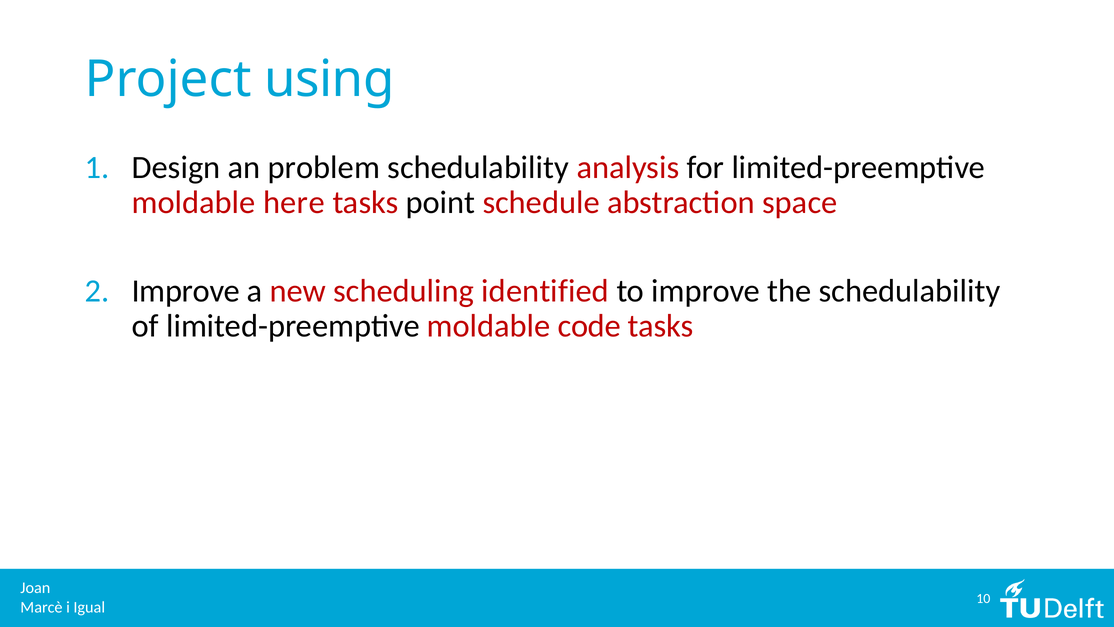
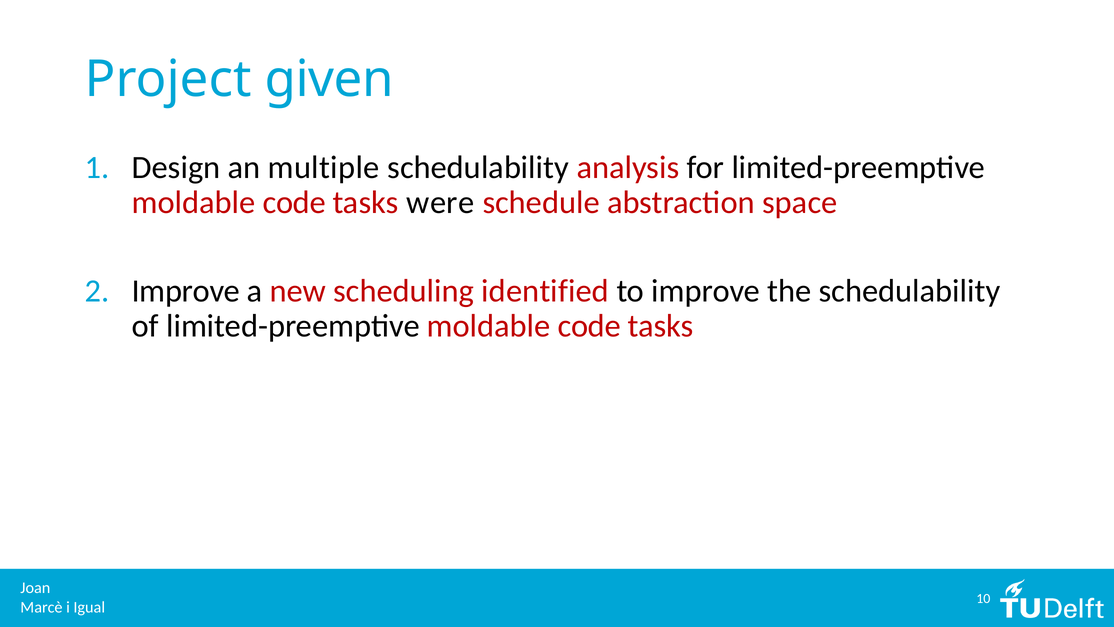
using: using -> given (329, 79)
problem: problem -> multiple (324, 167)
here: here -> code (294, 202)
point: point -> were (440, 202)
